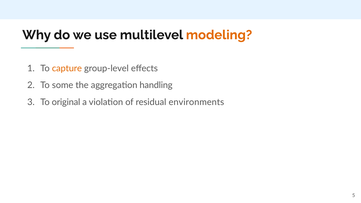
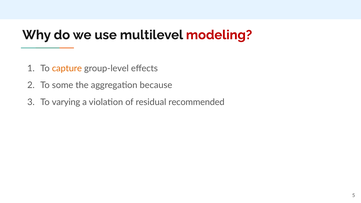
modeling colour: orange -> red (219, 35)
handling: handling -> because (156, 85)
original: original -> varying (66, 102)
environments: environments -> recommended (196, 102)
